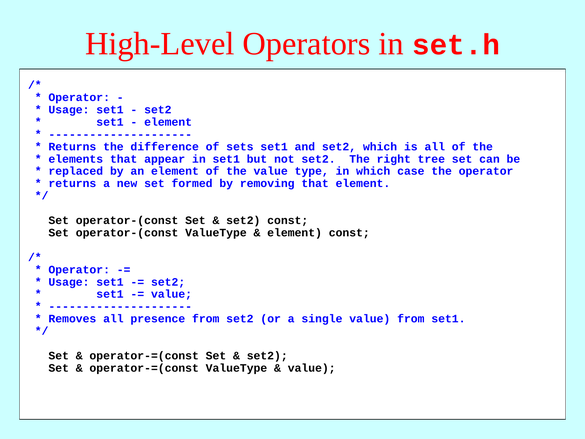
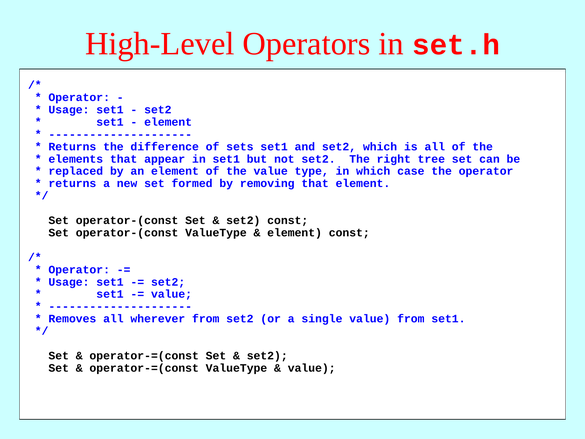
presence: presence -> wherever (158, 319)
